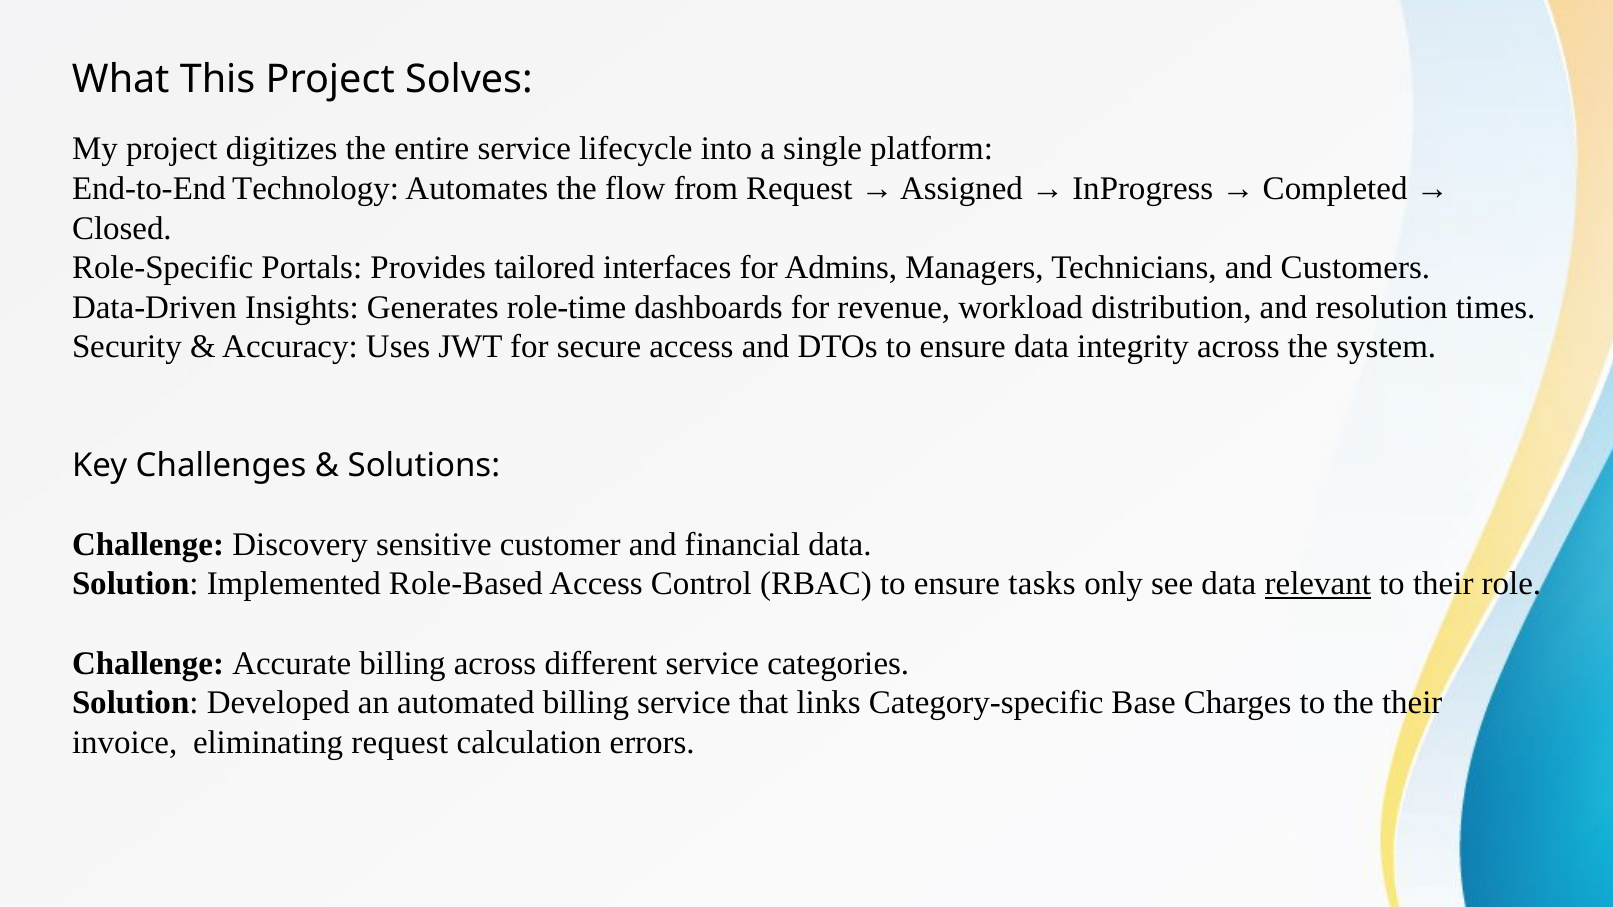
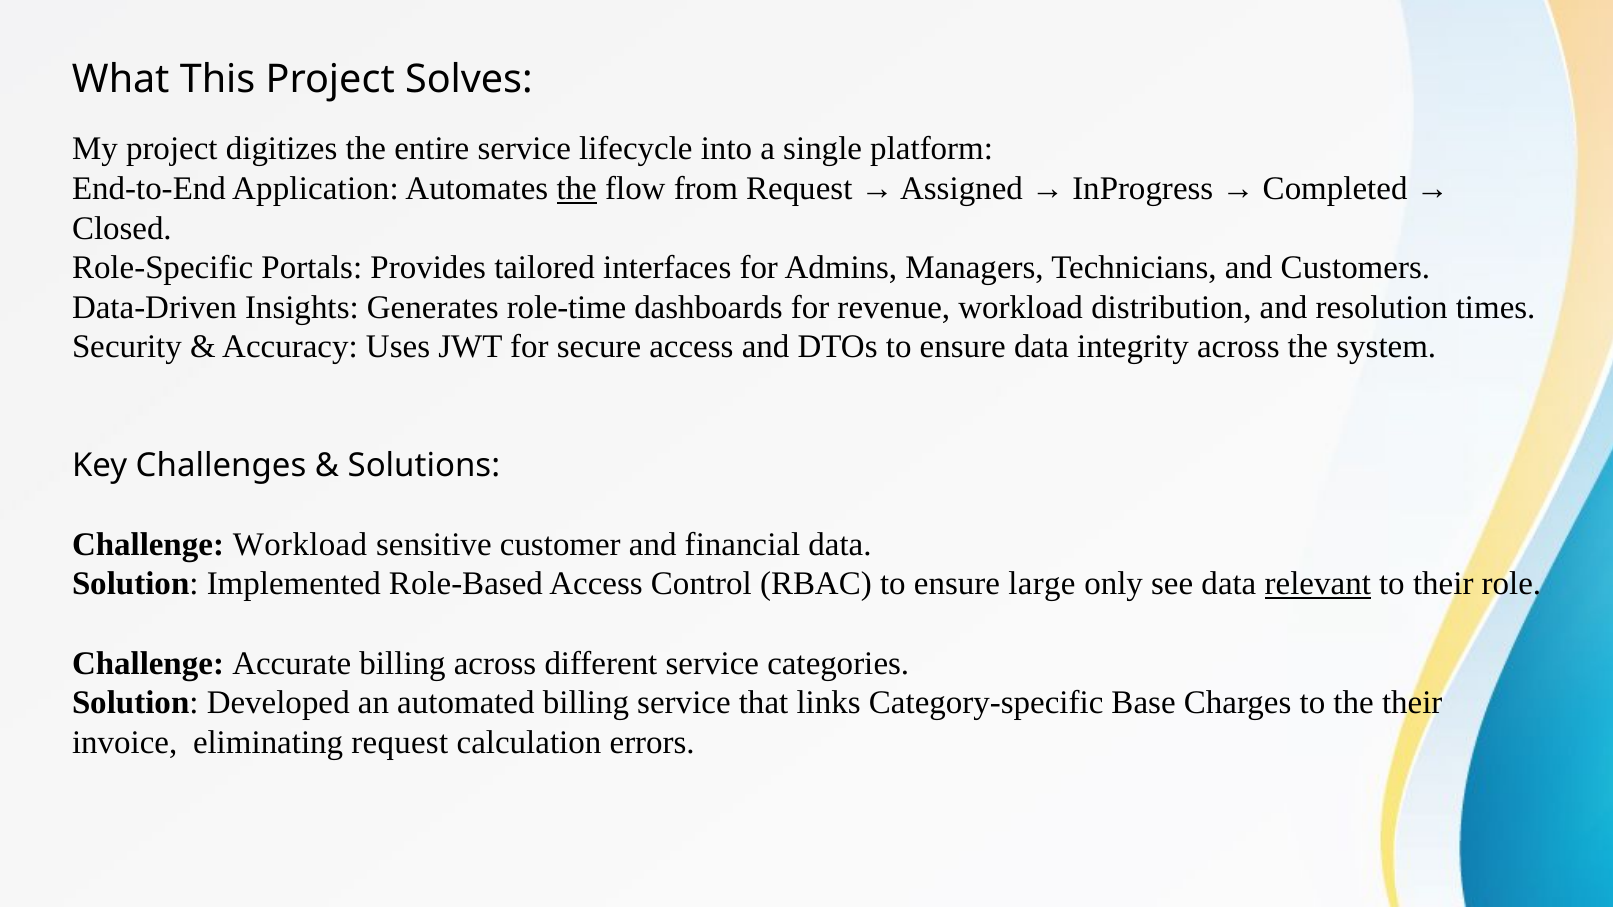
Technology: Technology -> Application (315, 189)
the underline: none -> present (577, 189)
Challenge Discovery: Discovery -> Workload (300, 545)
tasks: tasks -> large (1042, 584)
